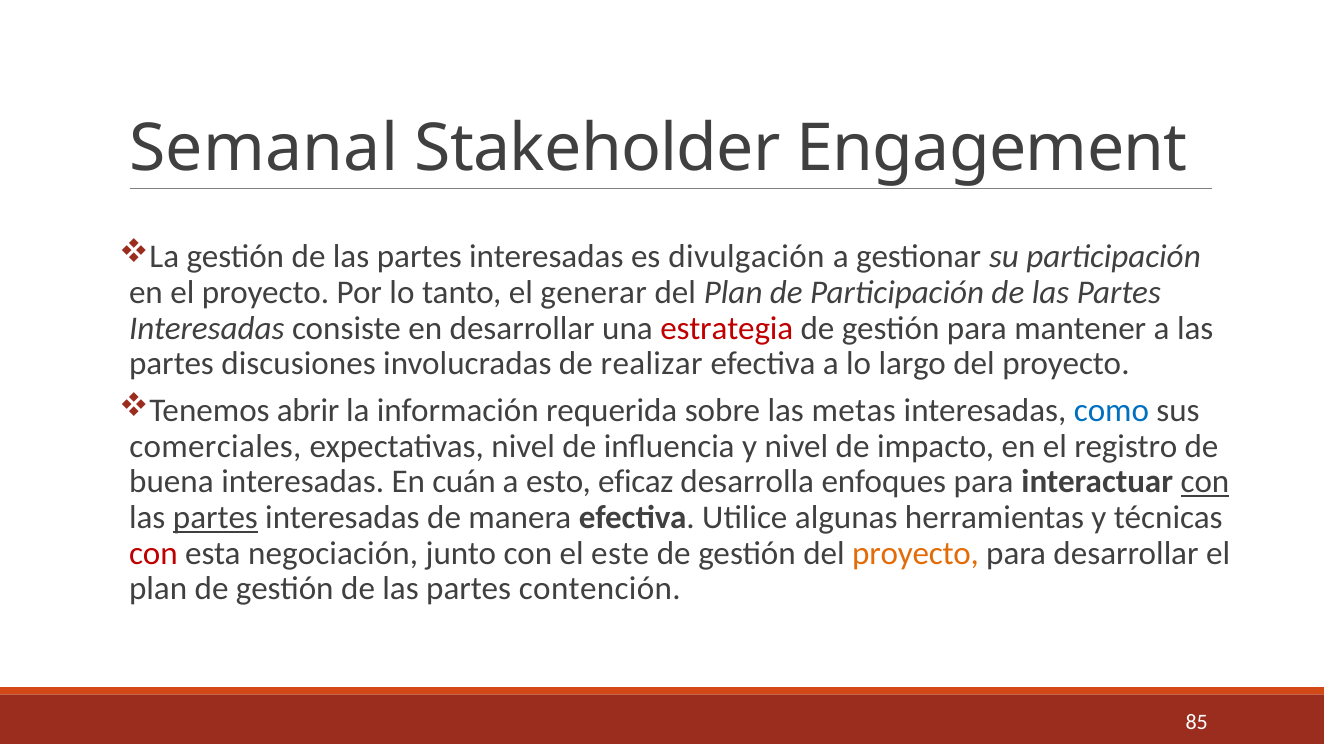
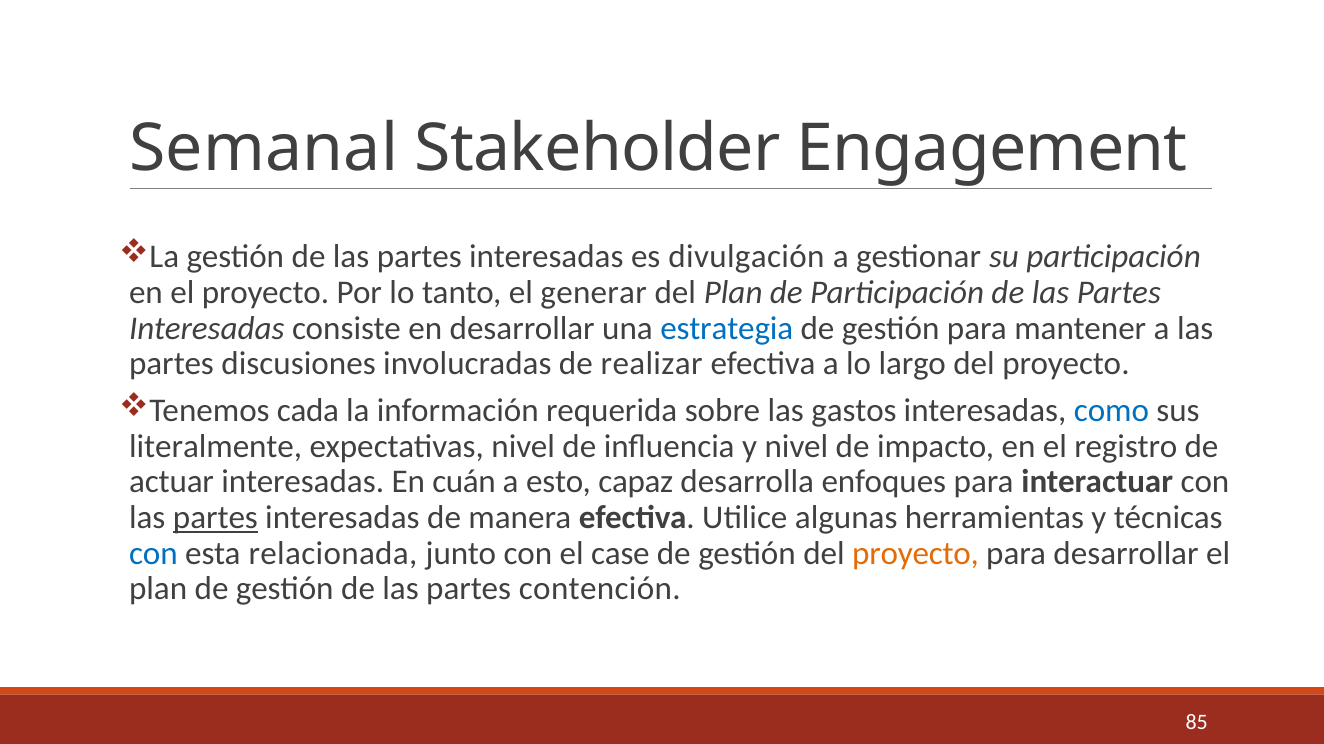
estrategia colour: red -> blue (727, 328)
abrir: abrir -> cada (308, 411)
metas: metas -> gastos (854, 411)
comerciales: comerciales -> literalmente (216, 447)
buena: buena -> actuar (172, 482)
eficaz: eficaz -> capaz (636, 482)
con underline: present -> none (1205, 482)
con colour: red -> blue (153, 554)
negociación: negociación -> relacionada (333, 554)
este: este -> case (620, 554)
